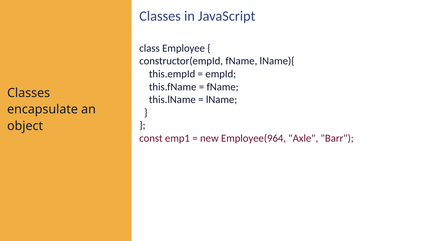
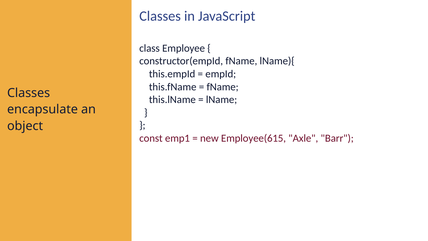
Employee(964: Employee(964 -> Employee(615 (254, 138)
